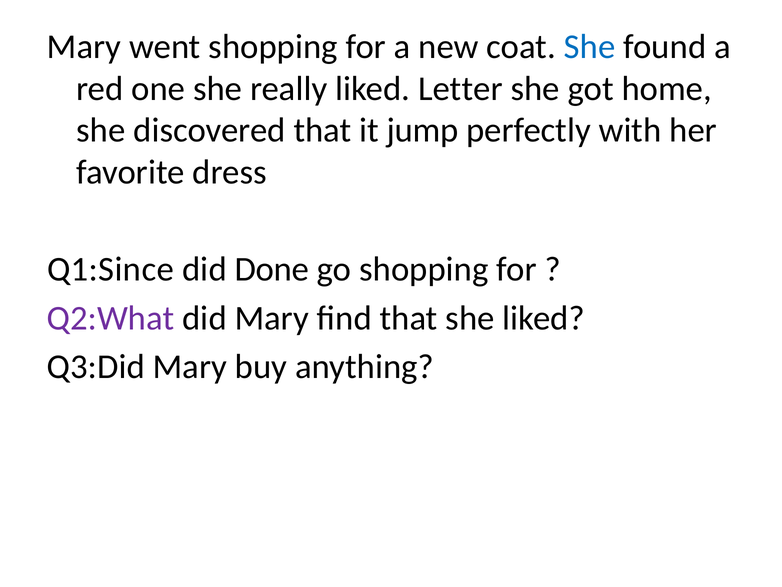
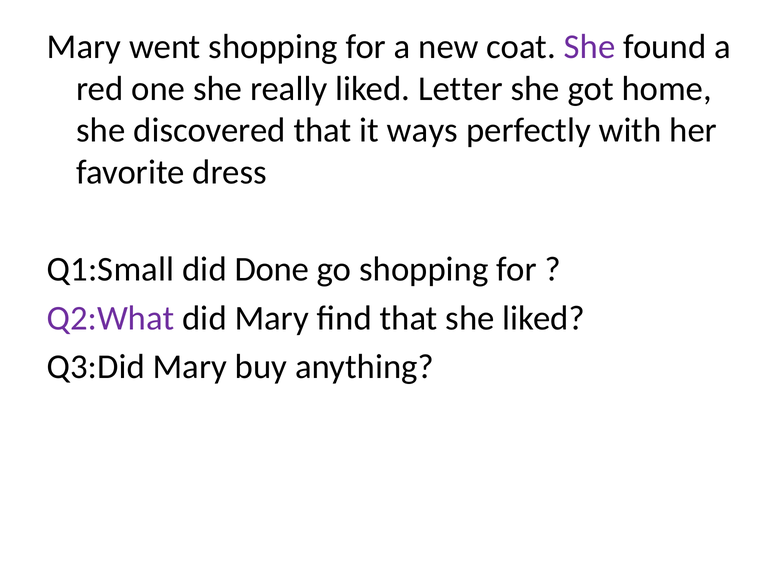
She colour: blue -> purple (590, 47)
jump: jump -> ways (422, 130)
Q1:Since: Q1:Since -> Q1:Small (111, 269)
